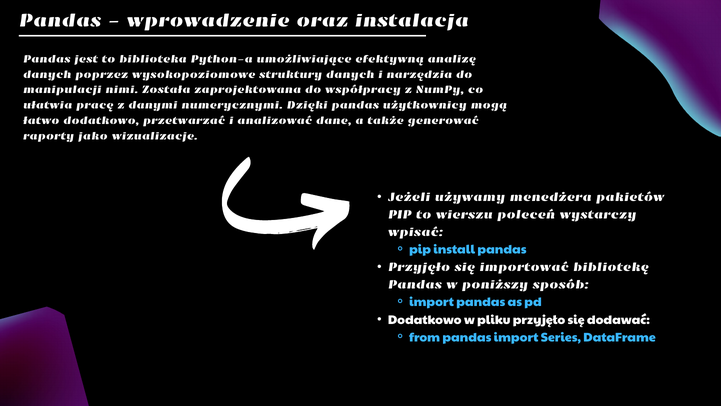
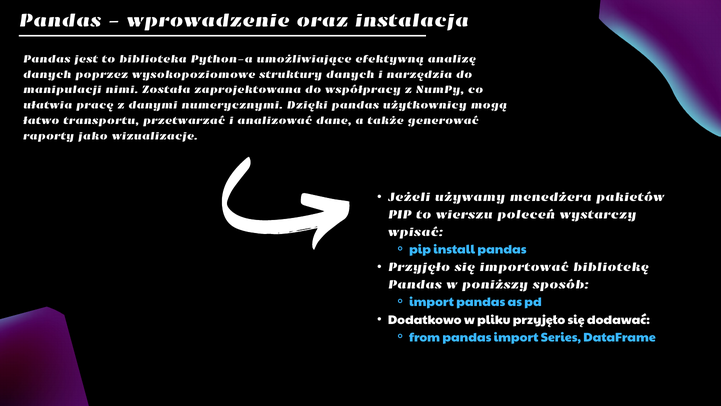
łatwo dodatkowo: dodatkowo -> transportu (101, 121)
